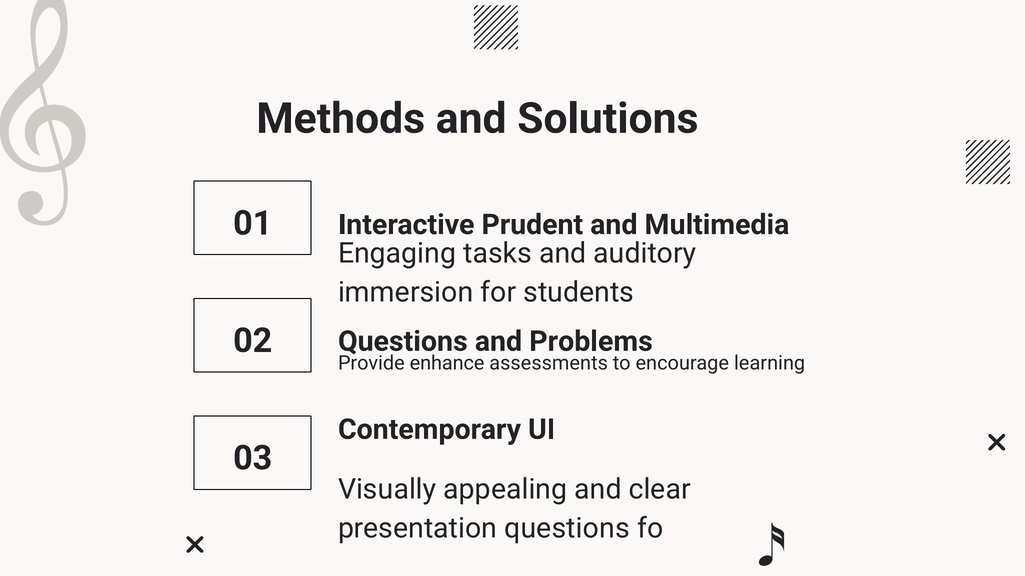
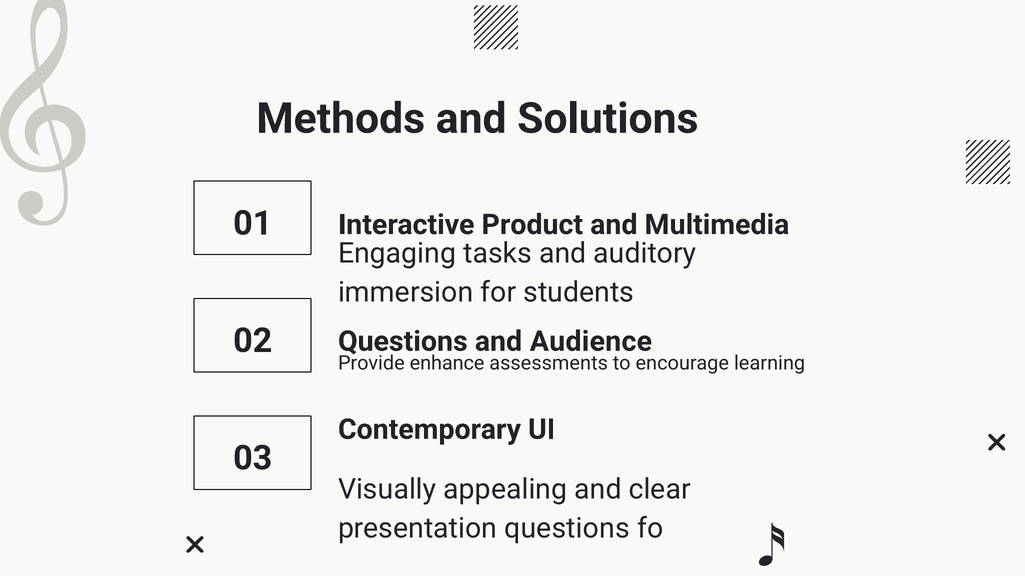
Prudent: Prudent -> Product (532, 225)
Problems: Problems -> Audience (591, 342)
